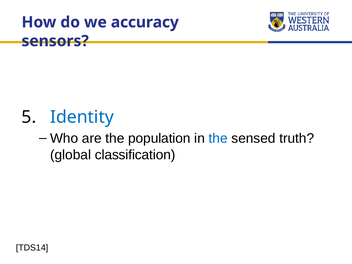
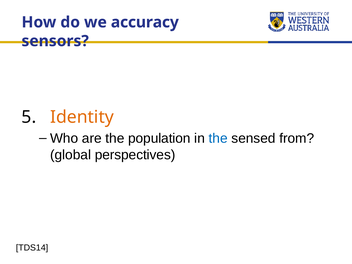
Identity colour: blue -> orange (82, 117)
truth: truth -> from (297, 138)
classification: classification -> perspectives (135, 155)
